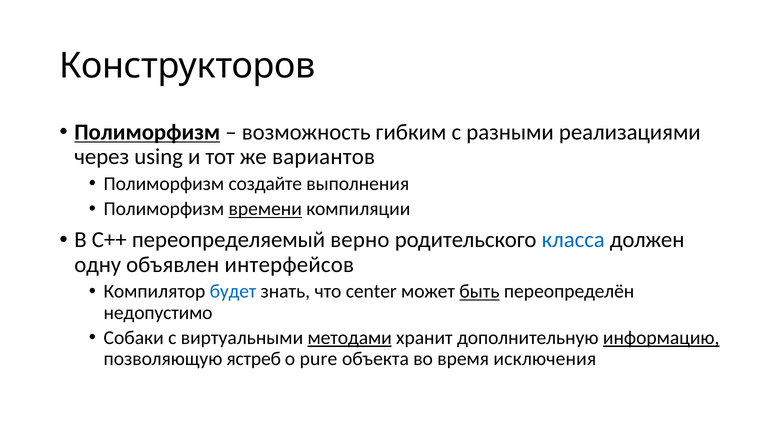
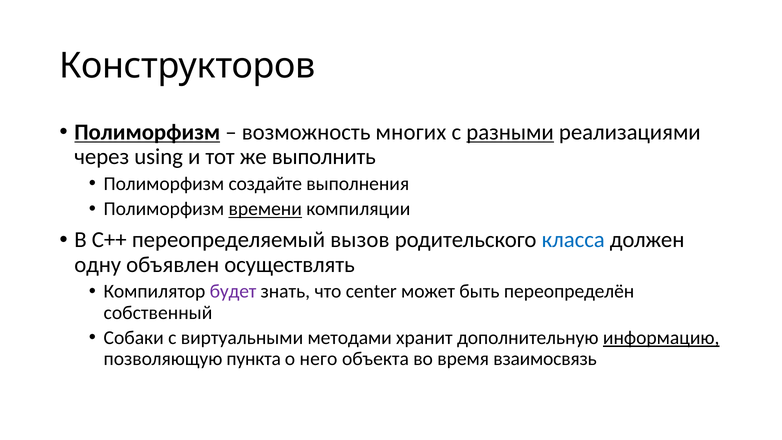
гибким: гибким -> многих (411, 132)
разными underline: none -> present (510, 132)
вариантов: вариантов -> выполнить (324, 157)
верно: верно -> вызов (360, 240)
интерфейсов: интерфейсов -> осуществлять (289, 264)
будет colour: blue -> purple (233, 291)
быть underline: present -> none (479, 291)
недопустимо: недопустимо -> собственный (158, 312)
методами underline: present -> none (350, 338)
ястреб: ястреб -> пункта (254, 359)
pure: pure -> него (318, 359)
исключения: исключения -> взаимосвязь (545, 359)
